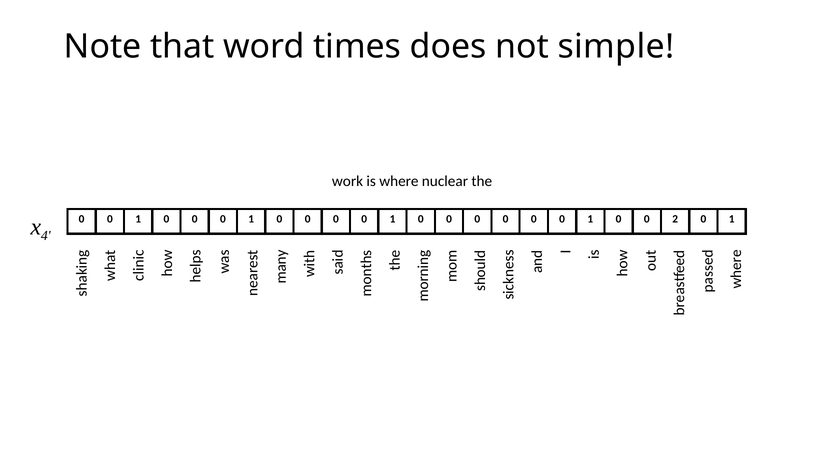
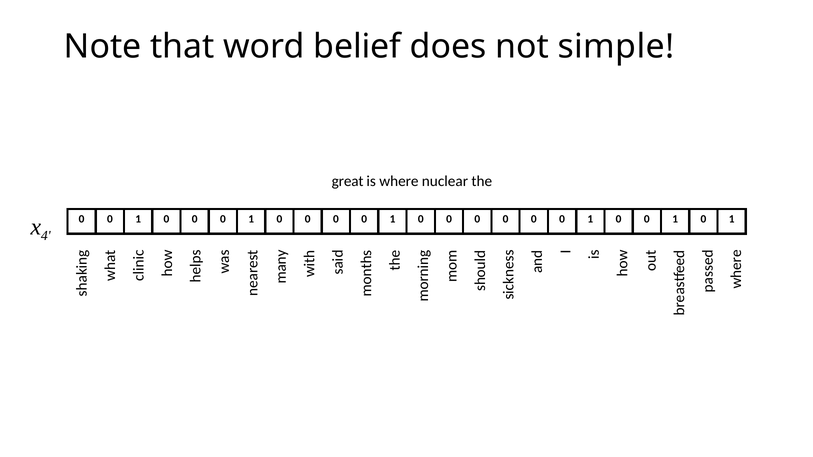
times: times -> belief (357, 46)
work: work -> great (348, 181)
1 0 0 2: 2 -> 1 (675, 219)
